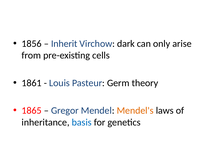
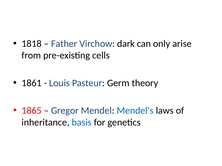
1856: 1856 -> 1818 (32, 44)
Inherit: Inherit -> Father (64, 44)
Mendel's colour: orange -> blue (135, 111)
